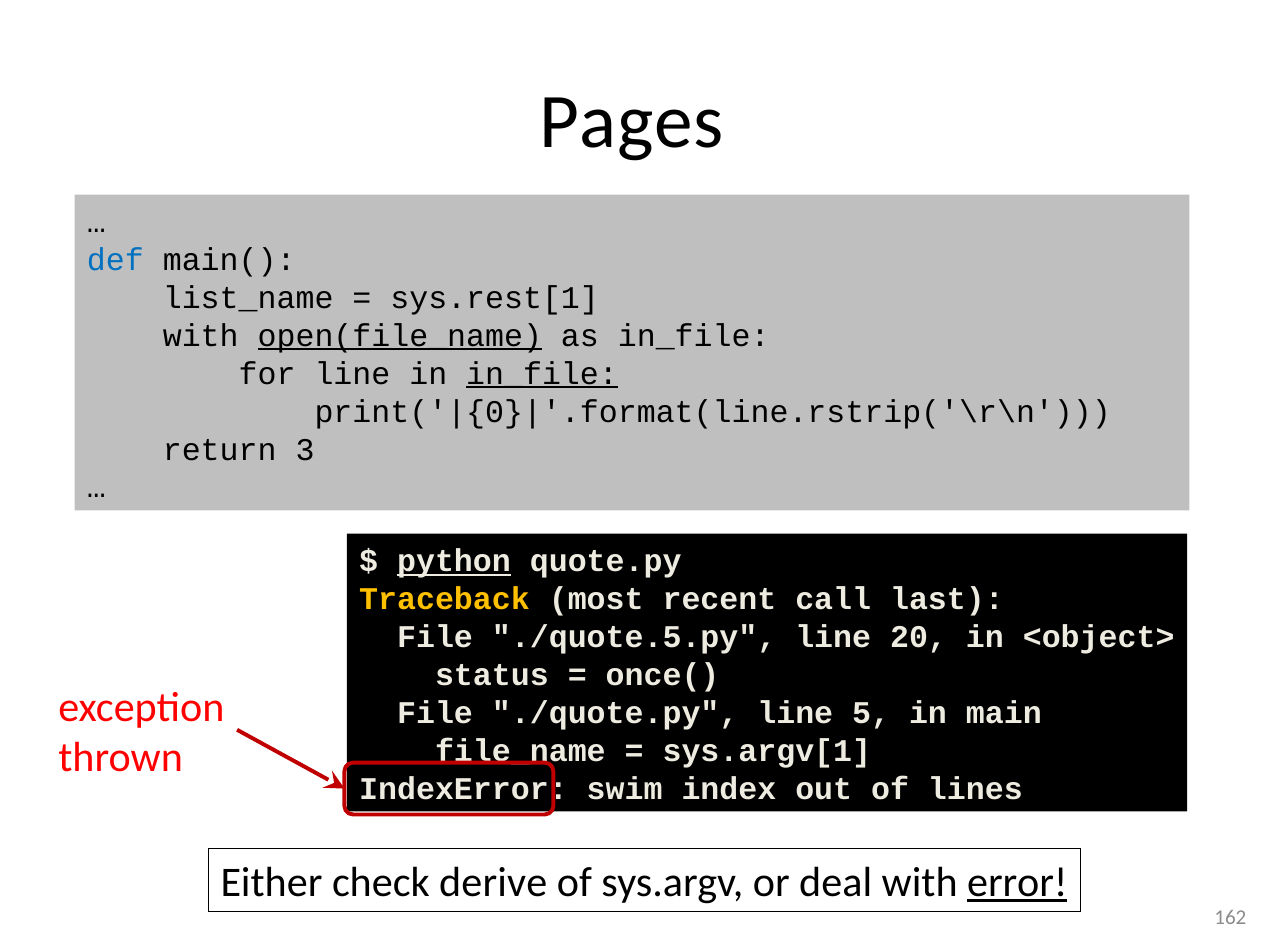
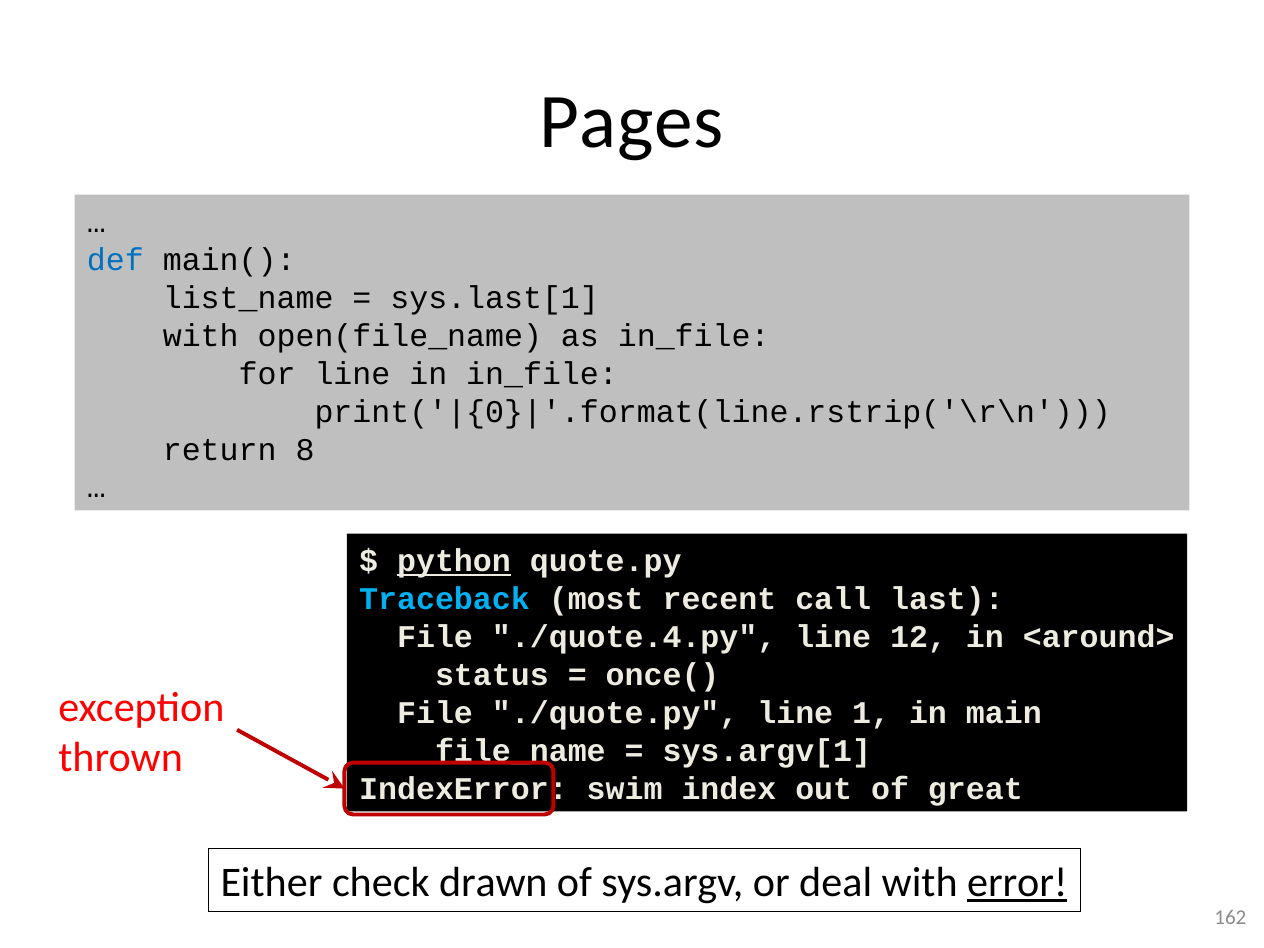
sys.rest[1: sys.rest[1 -> sys.last[1 (495, 298)
open(file_name underline: present -> none (400, 336)
in_file underline: present -> none (542, 374)
3: 3 -> 8 (305, 450)
Traceback colour: yellow -> light blue (445, 599)
./quote.5.py: ./quote.5.py -> ./quote.4.py (634, 637)
20: 20 -> 12 (919, 637)
<object>: <object> -> <around> (1099, 637)
5: 5 -> 1 (871, 713)
lines: lines -> great (975, 789)
derive: derive -> drawn (493, 883)
